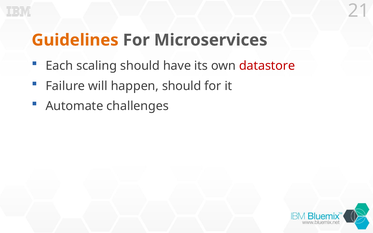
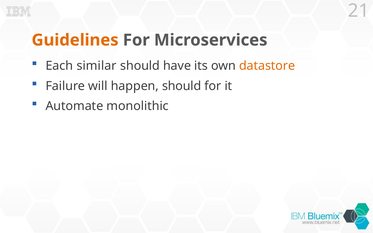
scaling: scaling -> similar (97, 66)
datastore colour: red -> orange (267, 66)
challenges: challenges -> monolithic (138, 106)
